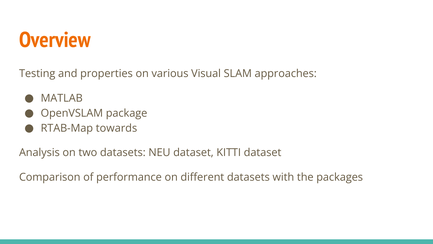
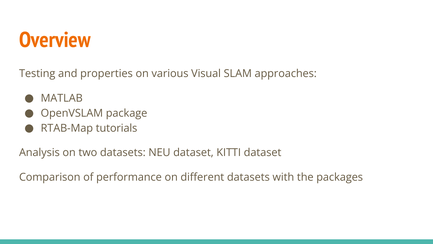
towards: towards -> tutorials (117, 128)
